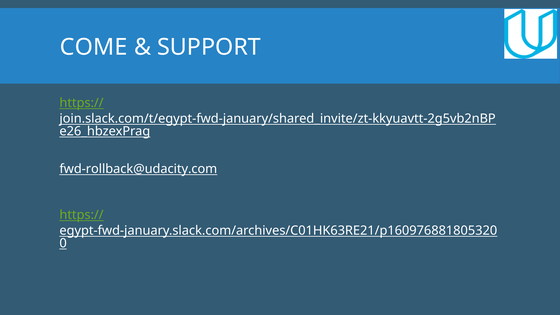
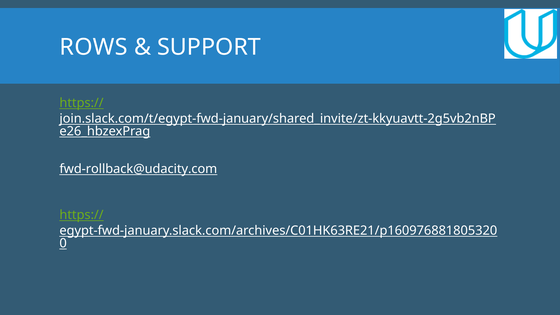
COME: COME -> ROWS (94, 47)
